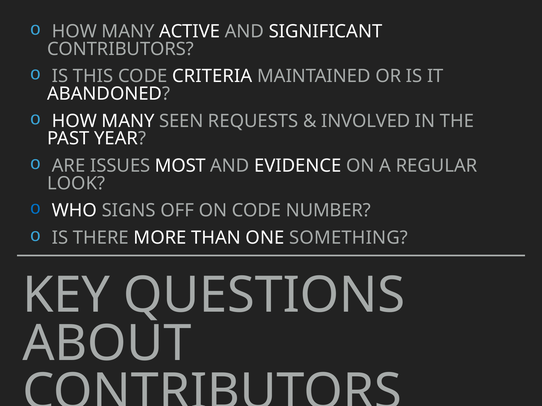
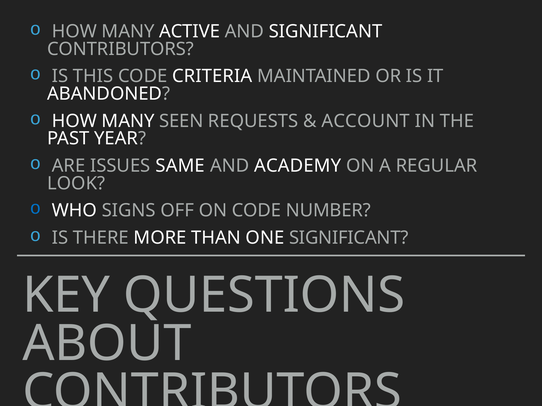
INVOLVED: INVOLVED -> ACCOUNT (366, 121)
MOST: MOST -> SAME (180, 166)
EVIDENCE: EVIDENCE -> ACADEMY (298, 166)
ONE SOMETHING: SOMETHING -> SIGNIFICANT (349, 238)
